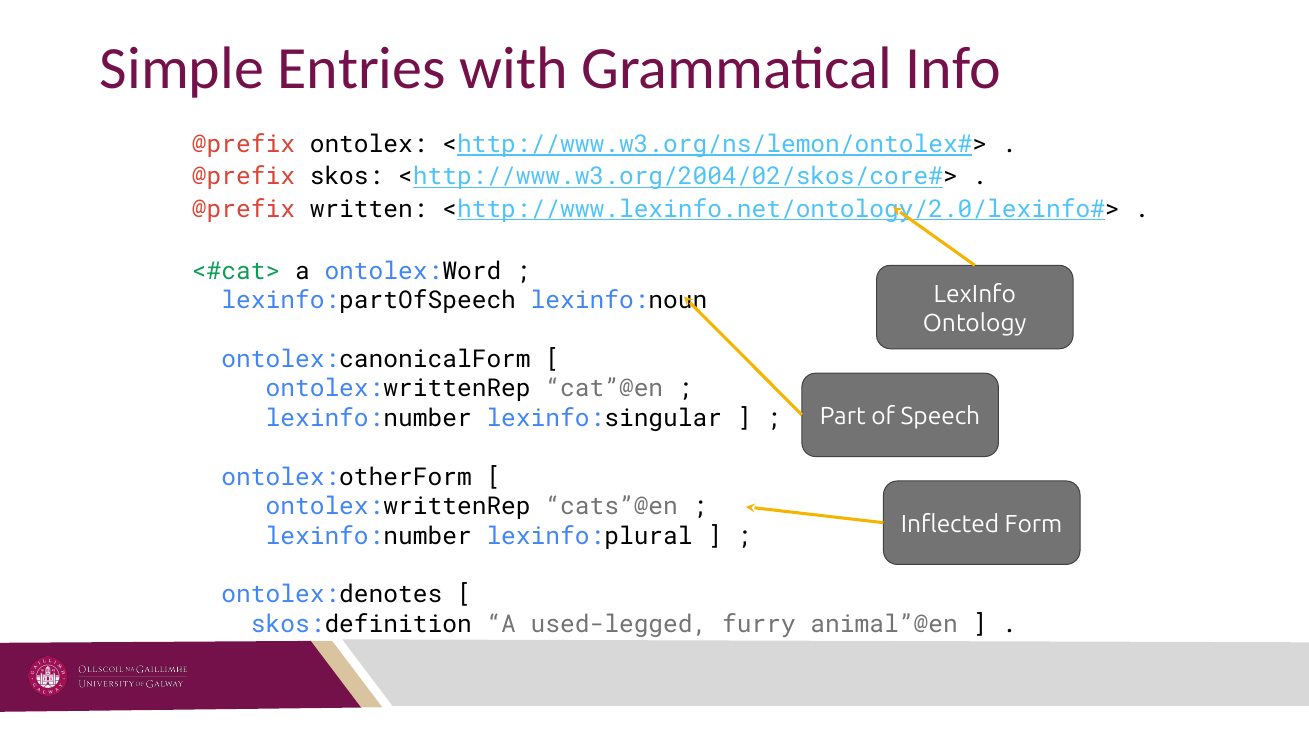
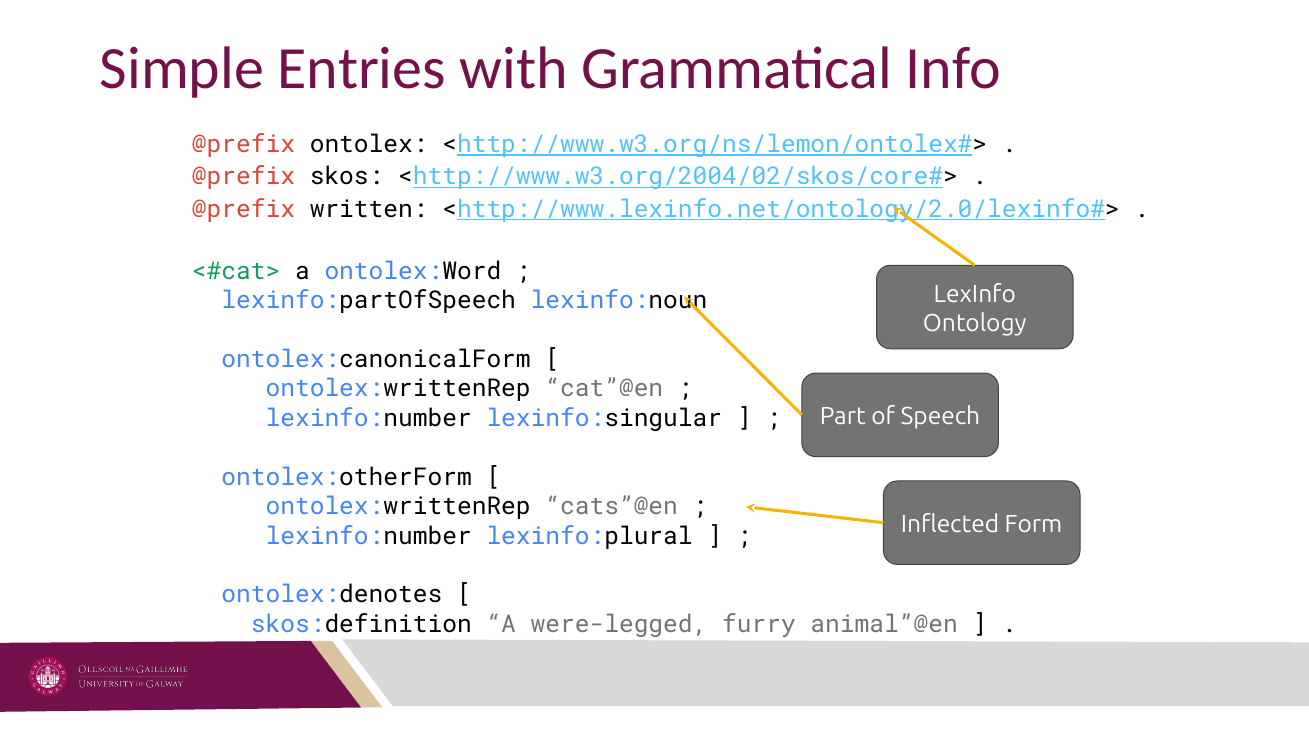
used-legged: used-legged -> were-legged (619, 625)
